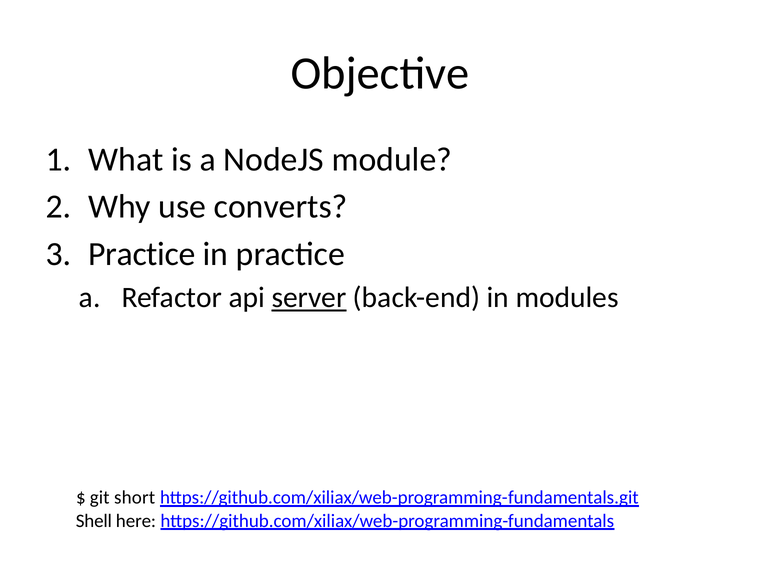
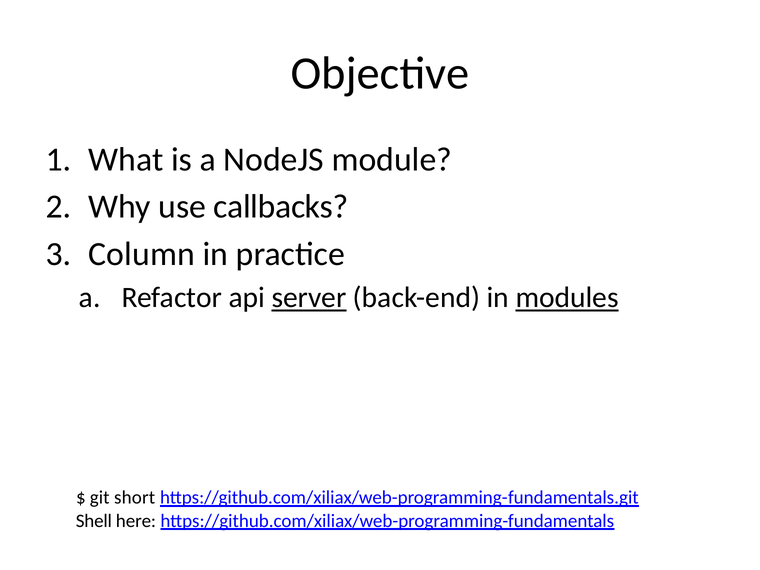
converts: converts -> callbacks (281, 207)
Practice: Practice -> Column (142, 254)
modules underline: none -> present (567, 298)
